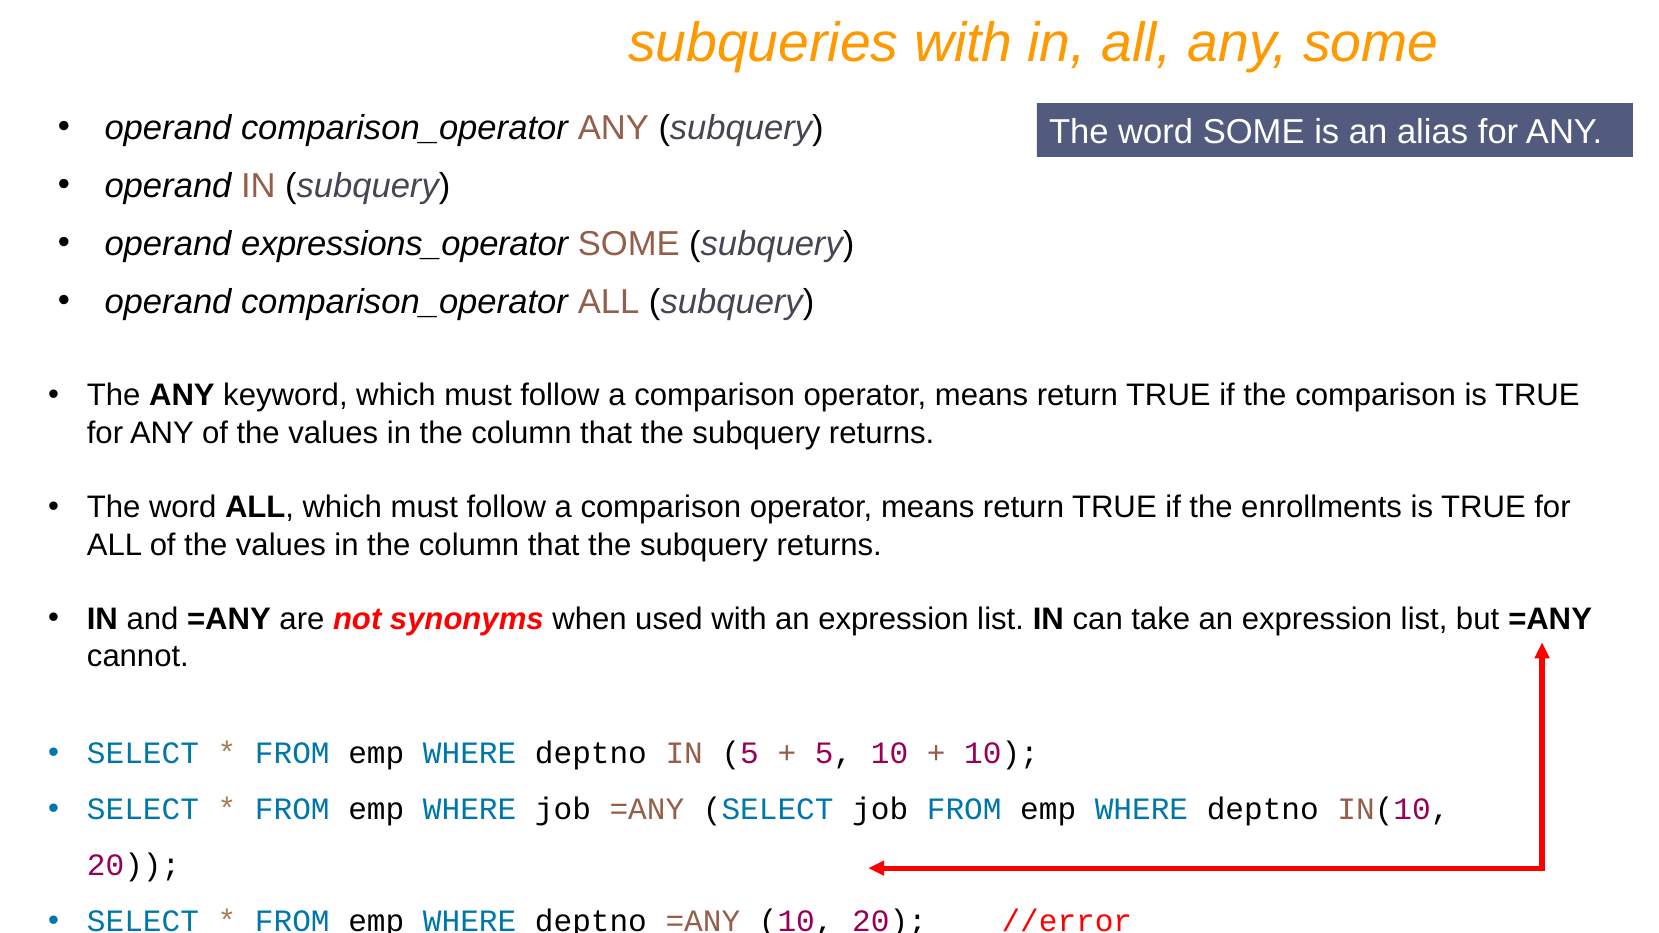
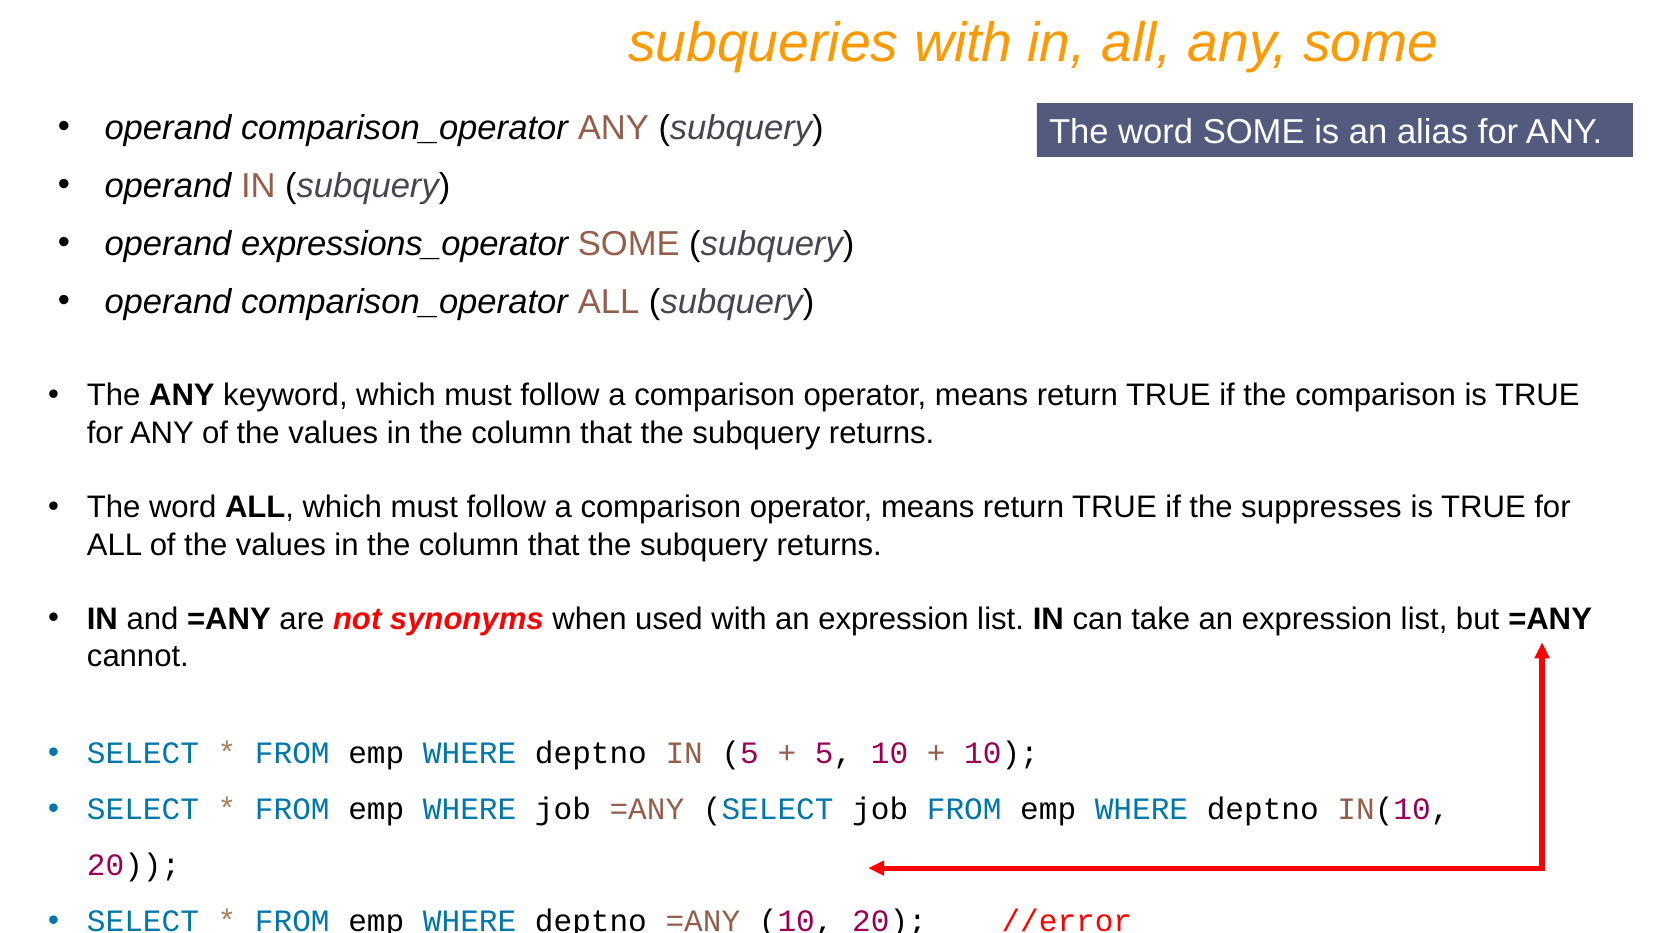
enrollments: enrollments -> suppresses (1322, 508)
